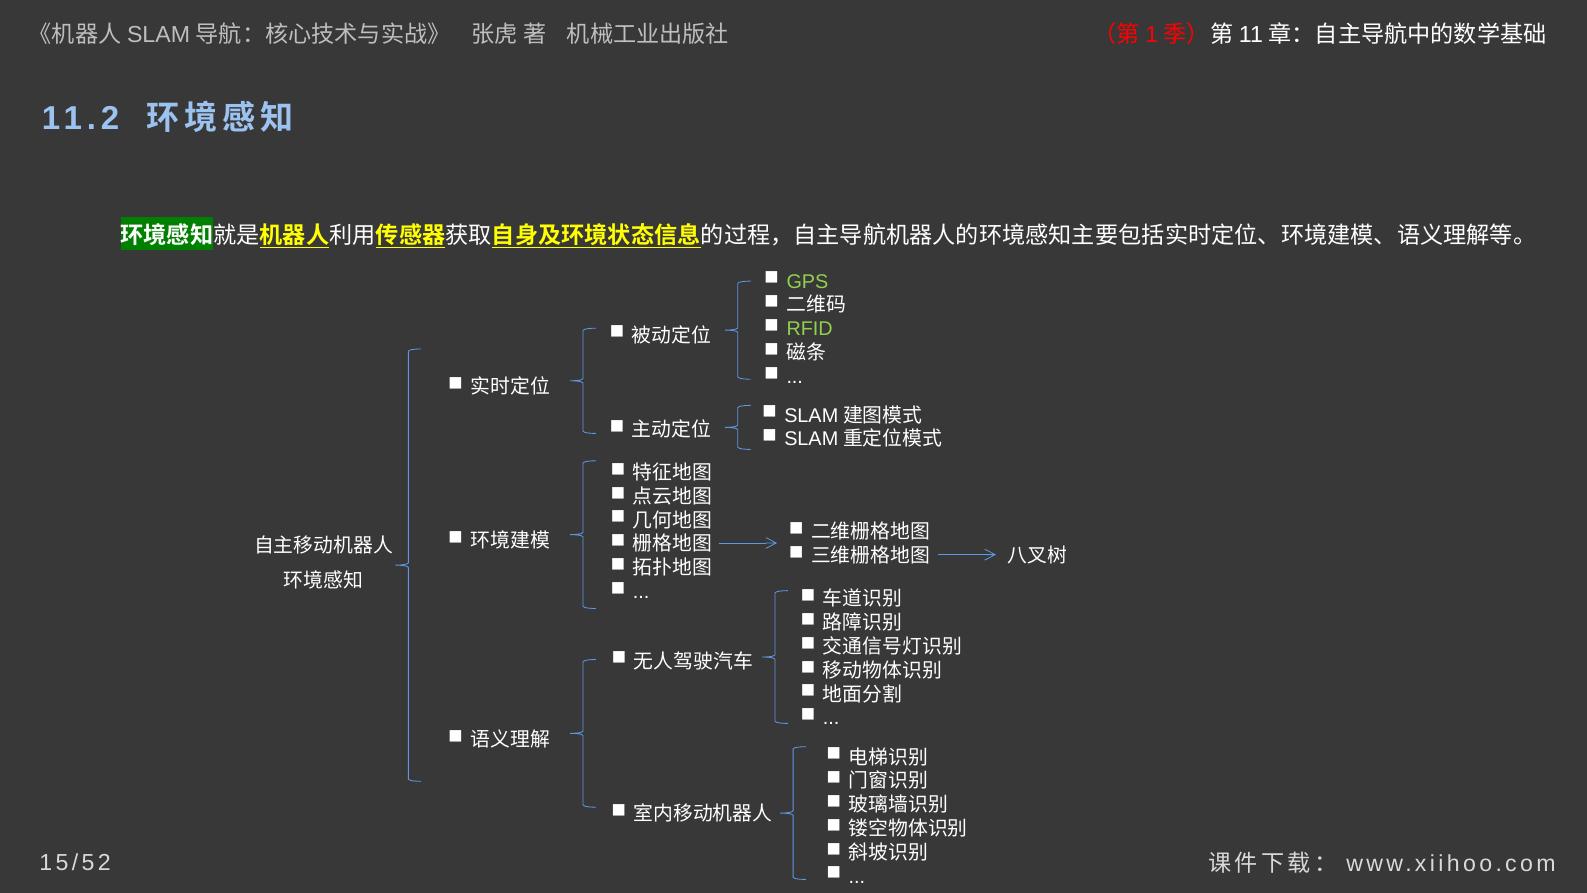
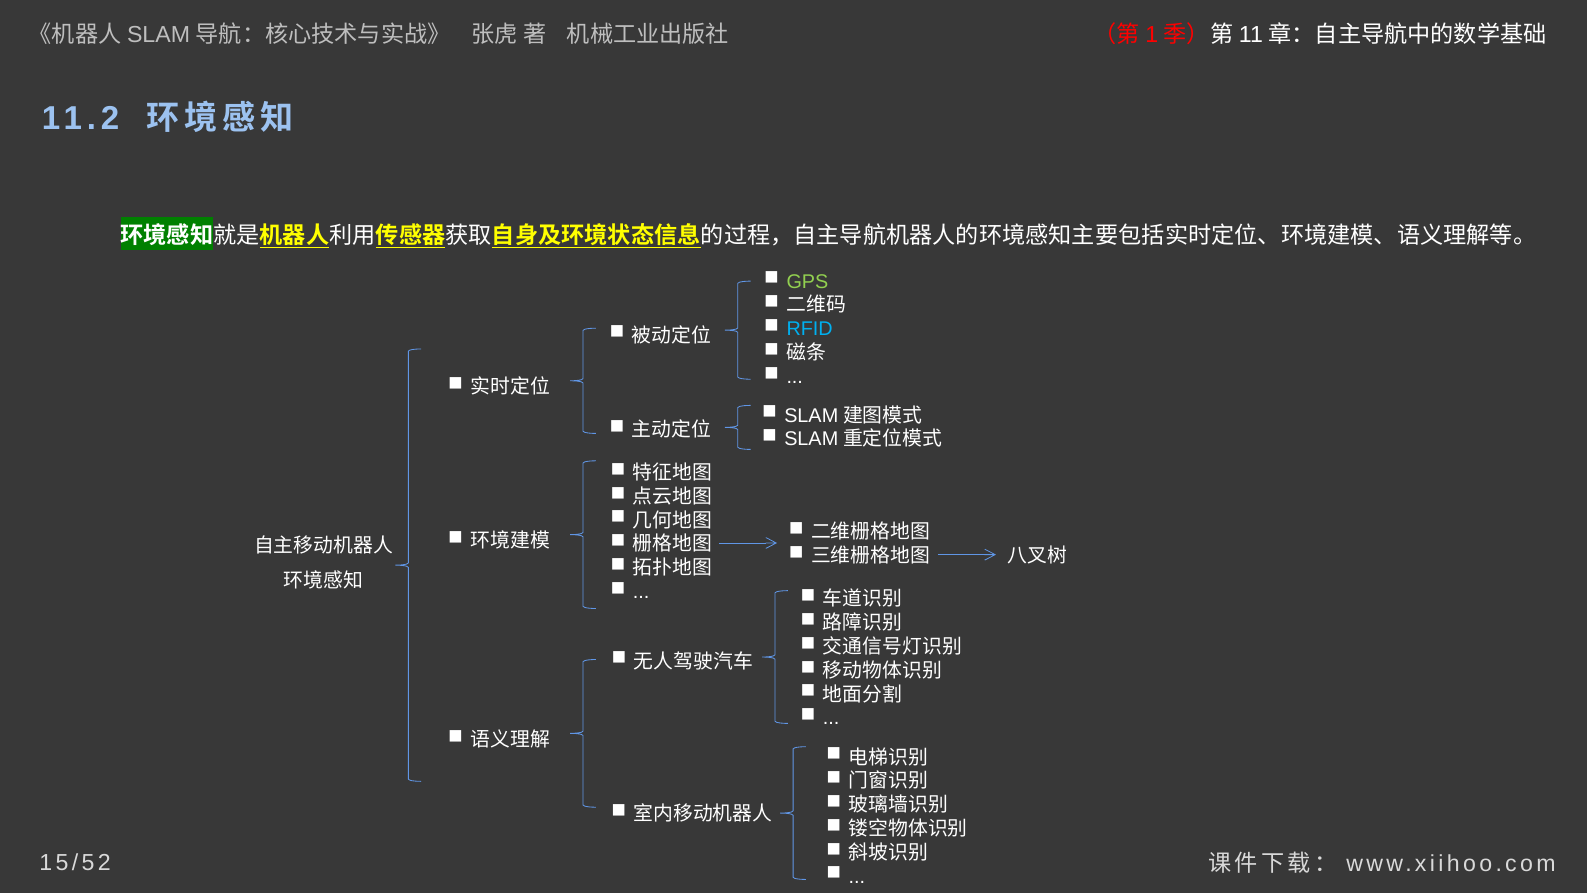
RFID colour: light green -> light blue (810, 329)
